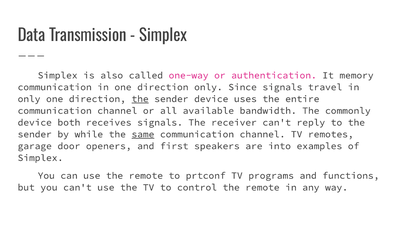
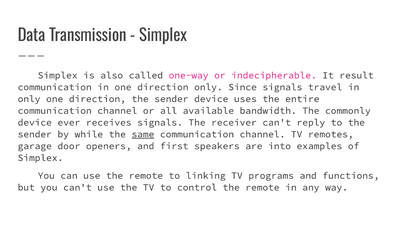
authentication: authentication -> indecipherable (274, 75)
memory: memory -> result (356, 75)
the underline: present -> none (140, 99)
both: both -> ever (69, 122)
prtconf: prtconf -> linking (206, 175)
